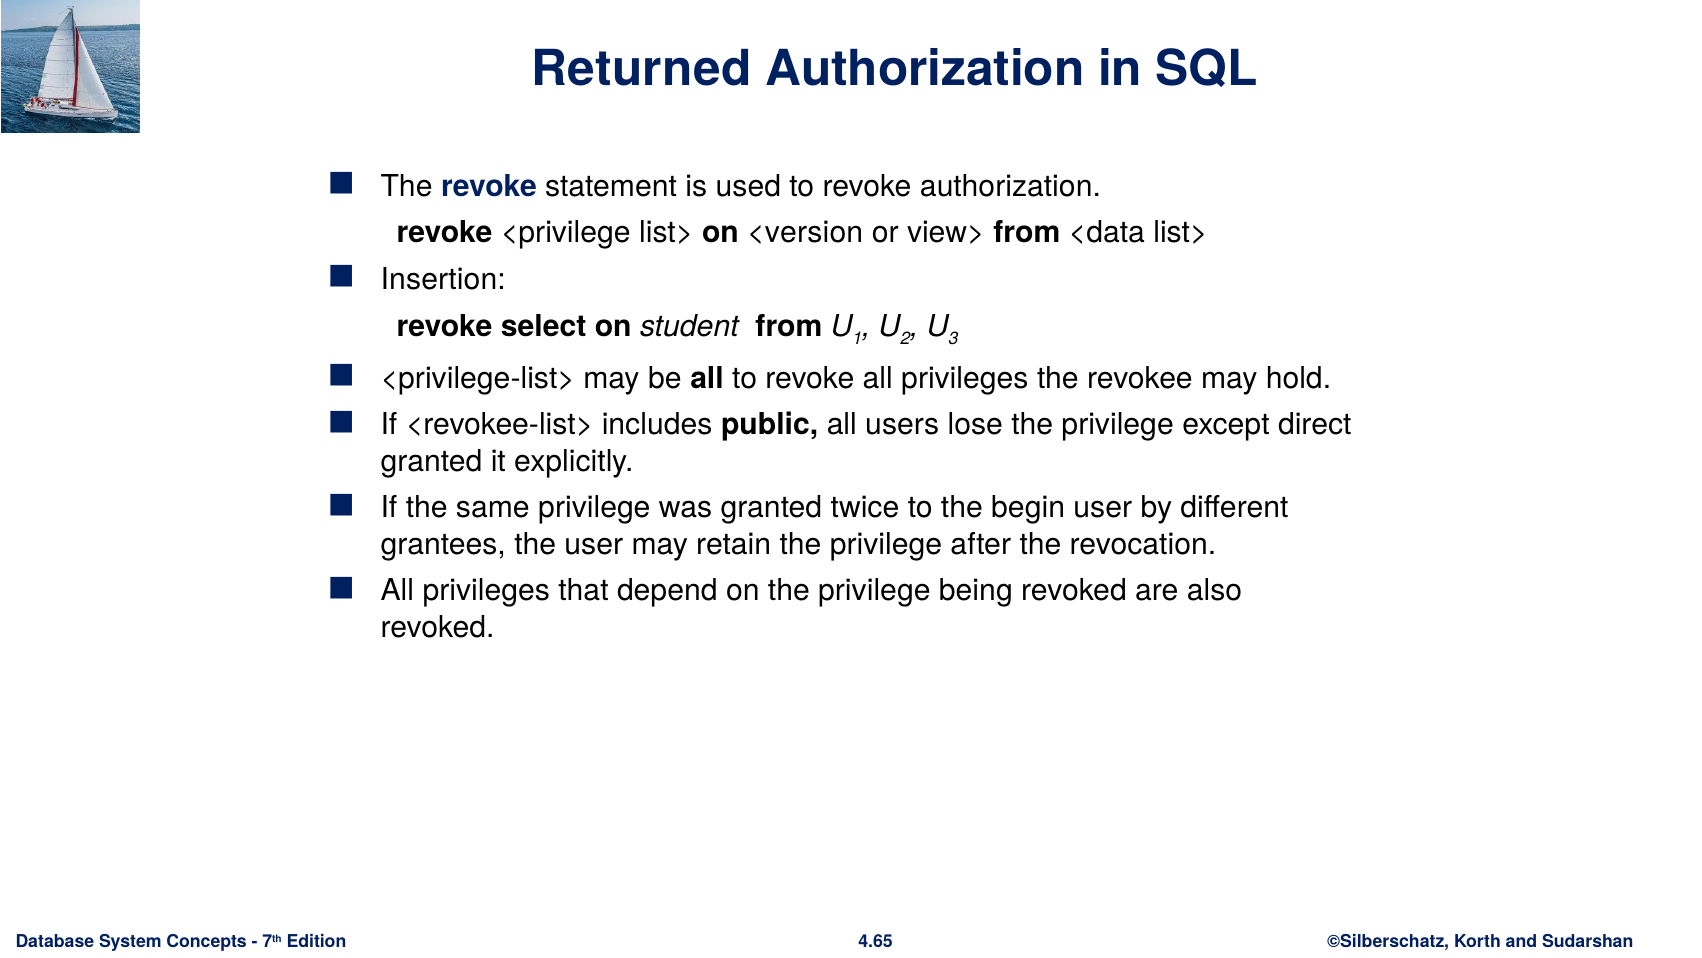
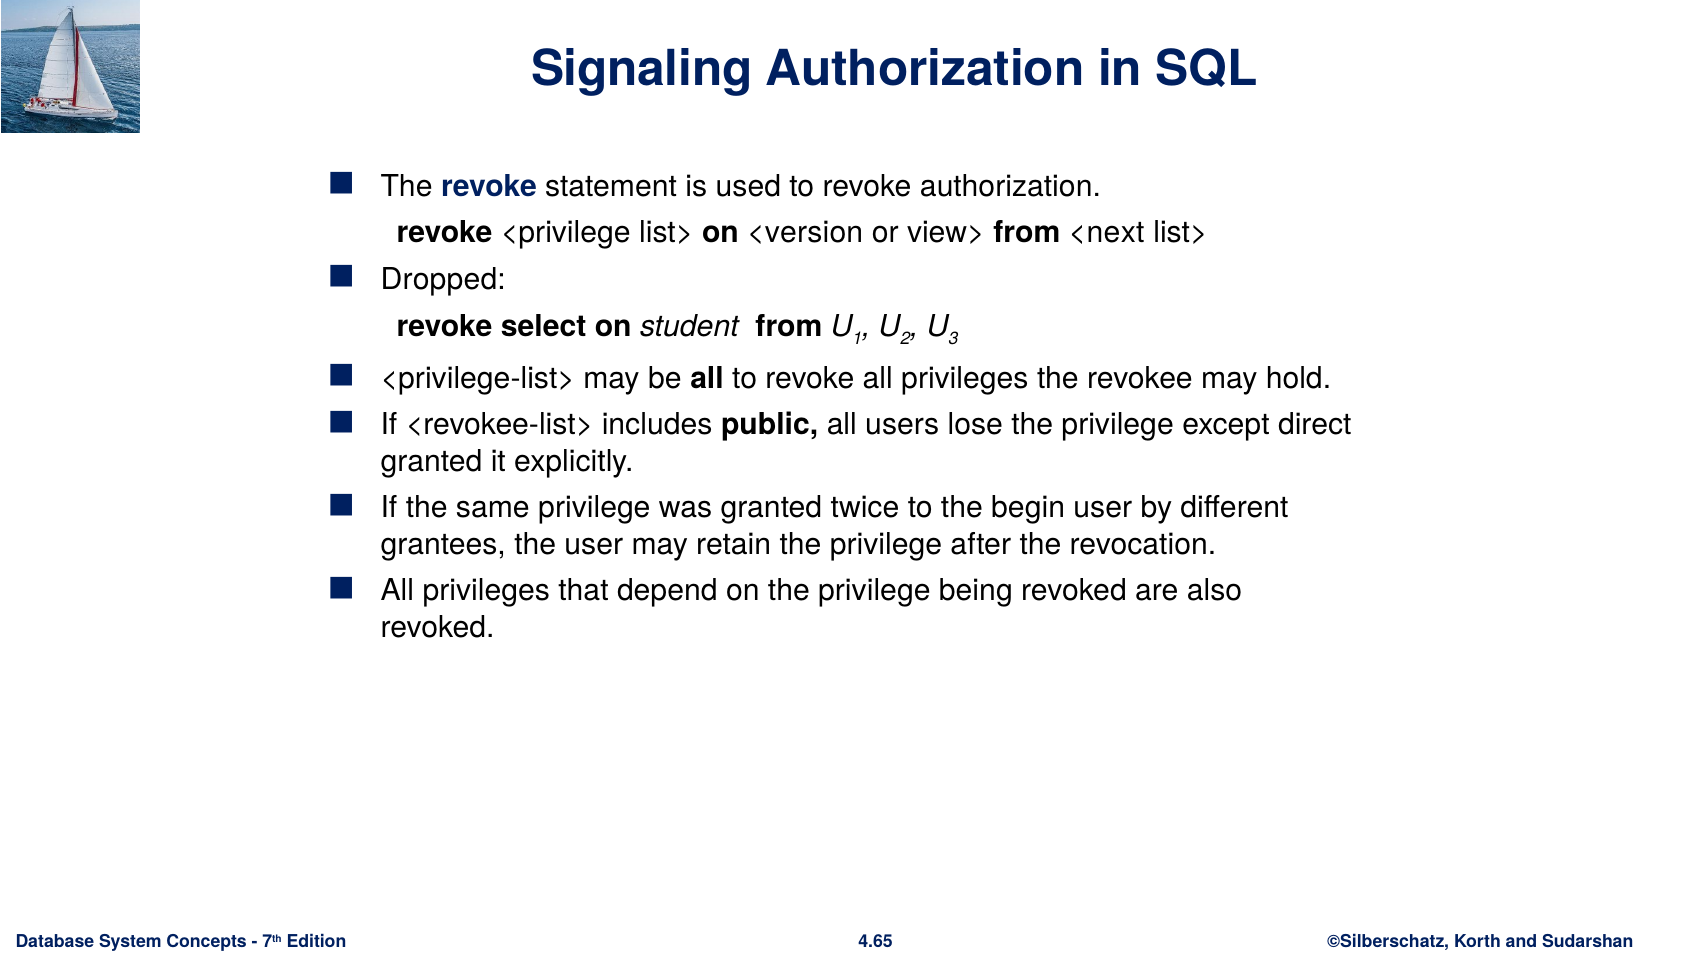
Returned: Returned -> Signaling (642, 69)
<data: <data -> <next (1107, 233)
Insertion: Insertion -> Dropped (443, 280)
